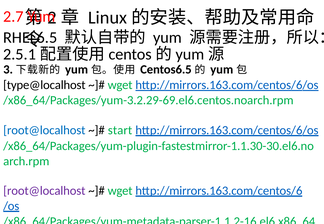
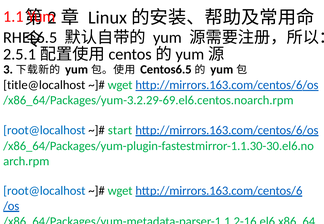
2.7: 2.7 -> 1.1 (13, 17)
type@localhost: type@localhost -> title@localhost (44, 85)
root@localhost colour: purple -> blue (44, 191)
